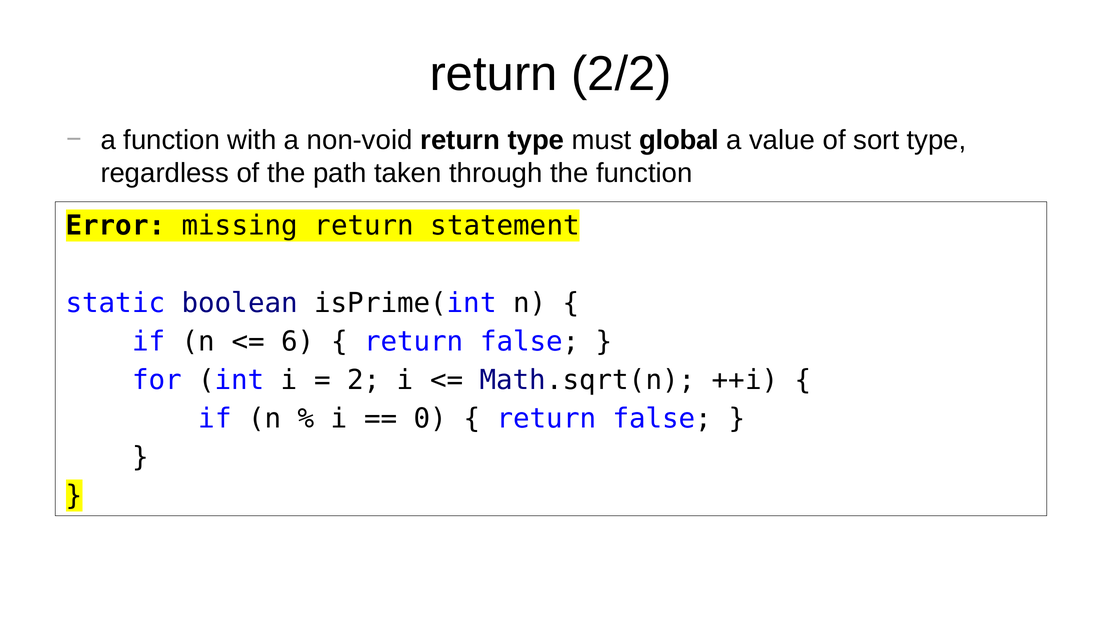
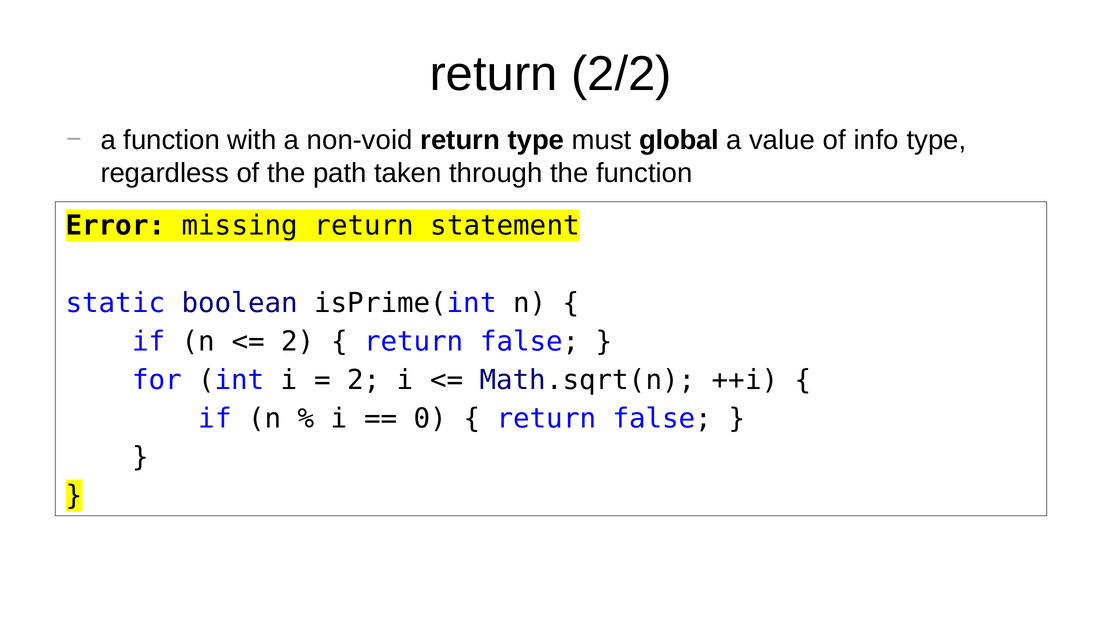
sort: sort -> info (876, 140)
6: 6 -> 2 (298, 341)
